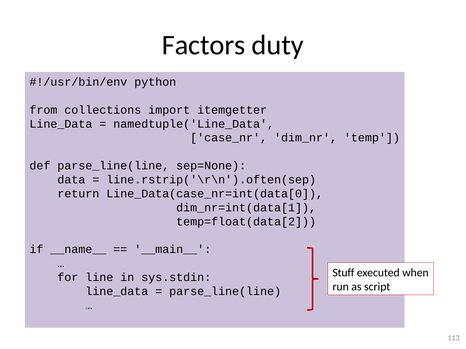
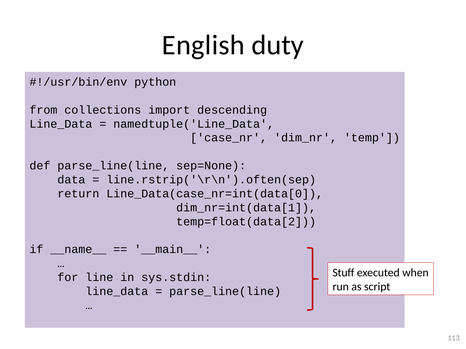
Factors: Factors -> English (203, 45)
itemgetter: itemgetter -> descending (232, 110)
